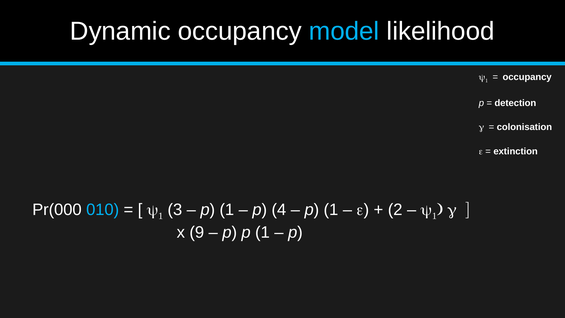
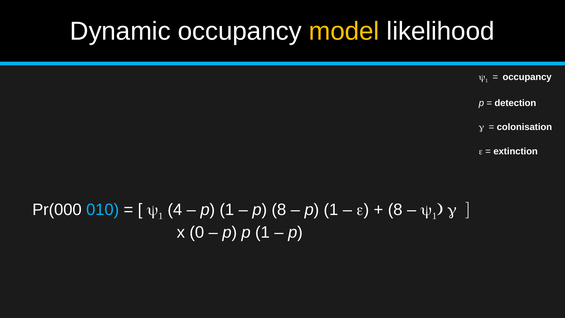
model colour: light blue -> yellow (344, 31)
3: 3 -> 4 (175, 210)
p 4: 4 -> 8 (279, 210)
2: 2 -> 8 (395, 210)
9: 9 -> 0 (197, 232)
